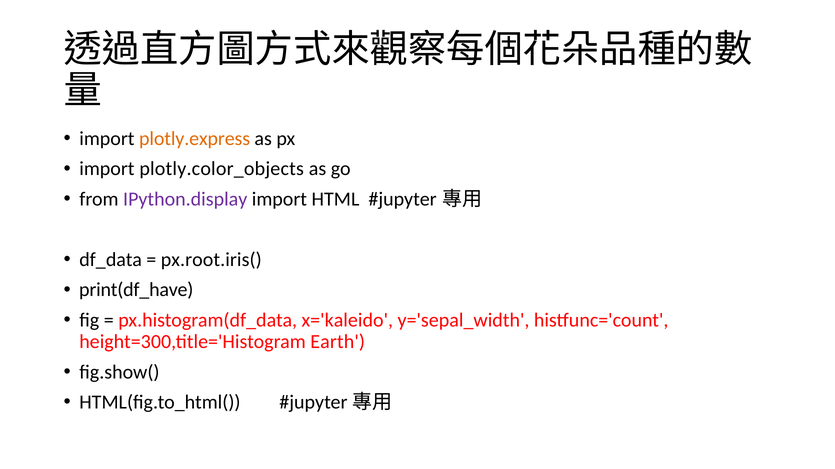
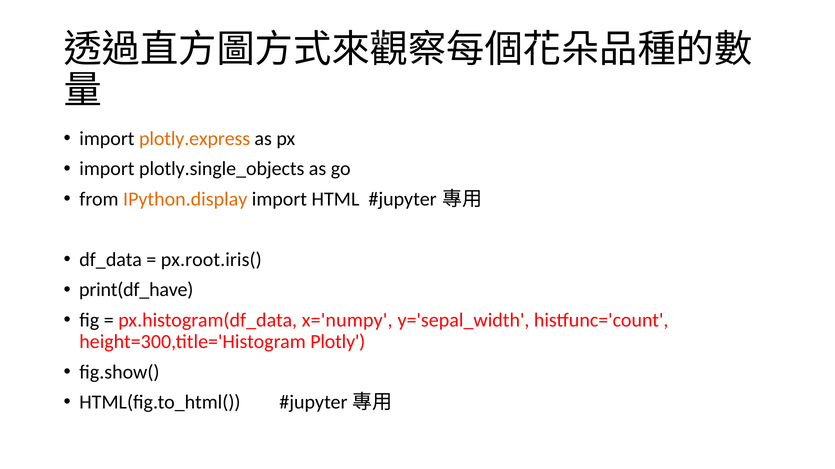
plotly.color_objects: plotly.color_objects -> plotly.single_objects (222, 169)
IPython.display colour: purple -> orange (185, 199)
x='kaleido: x='kaleido -> x='numpy (347, 321)
Earth: Earth -> Plotly (338, 342)
